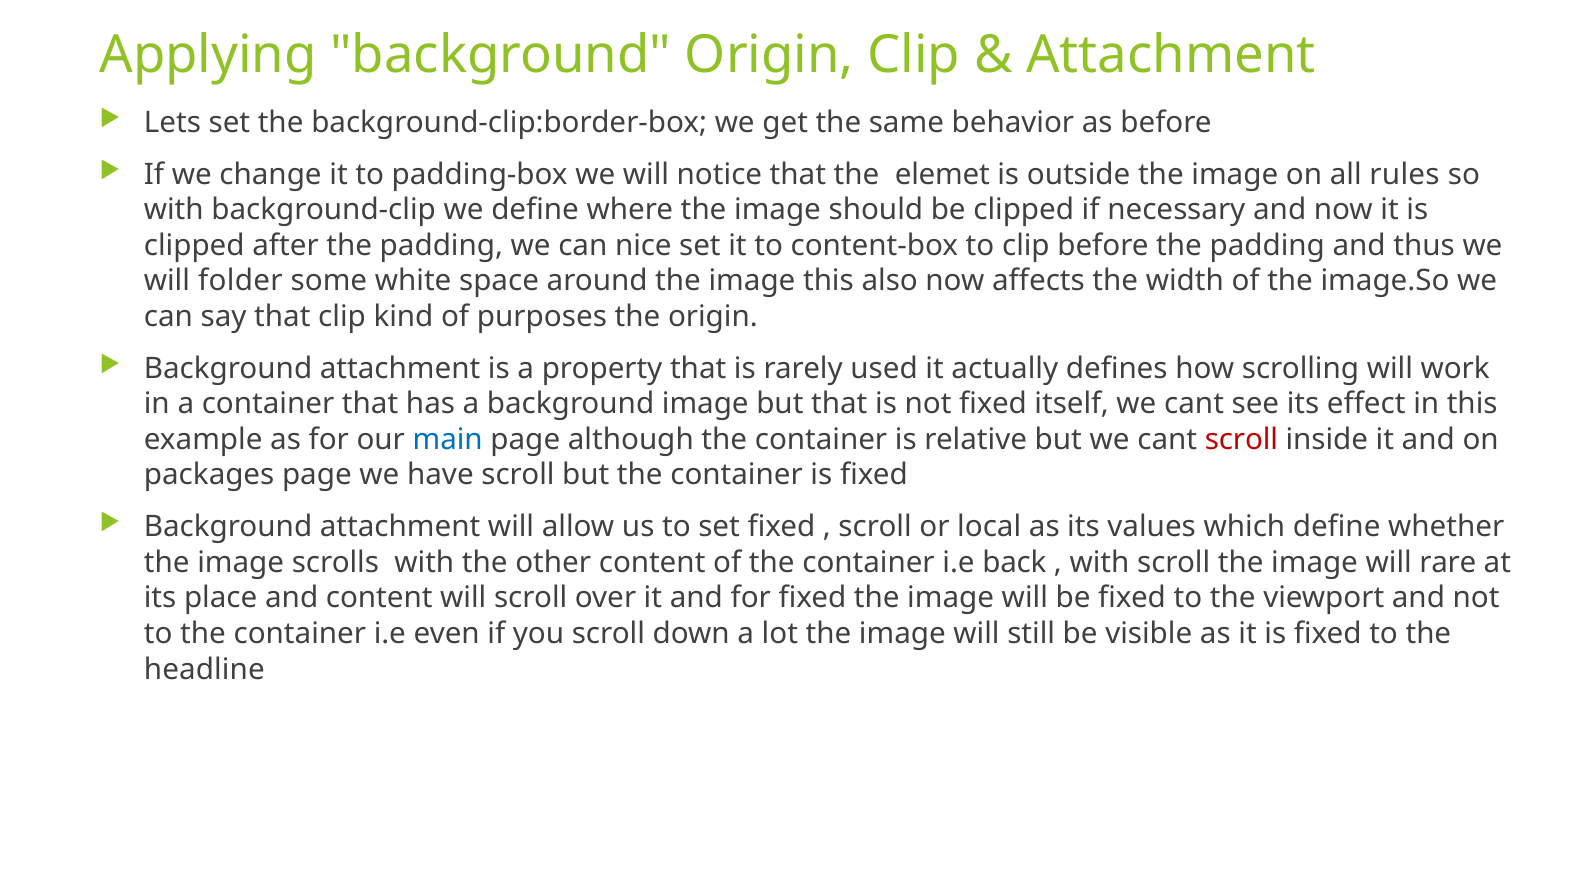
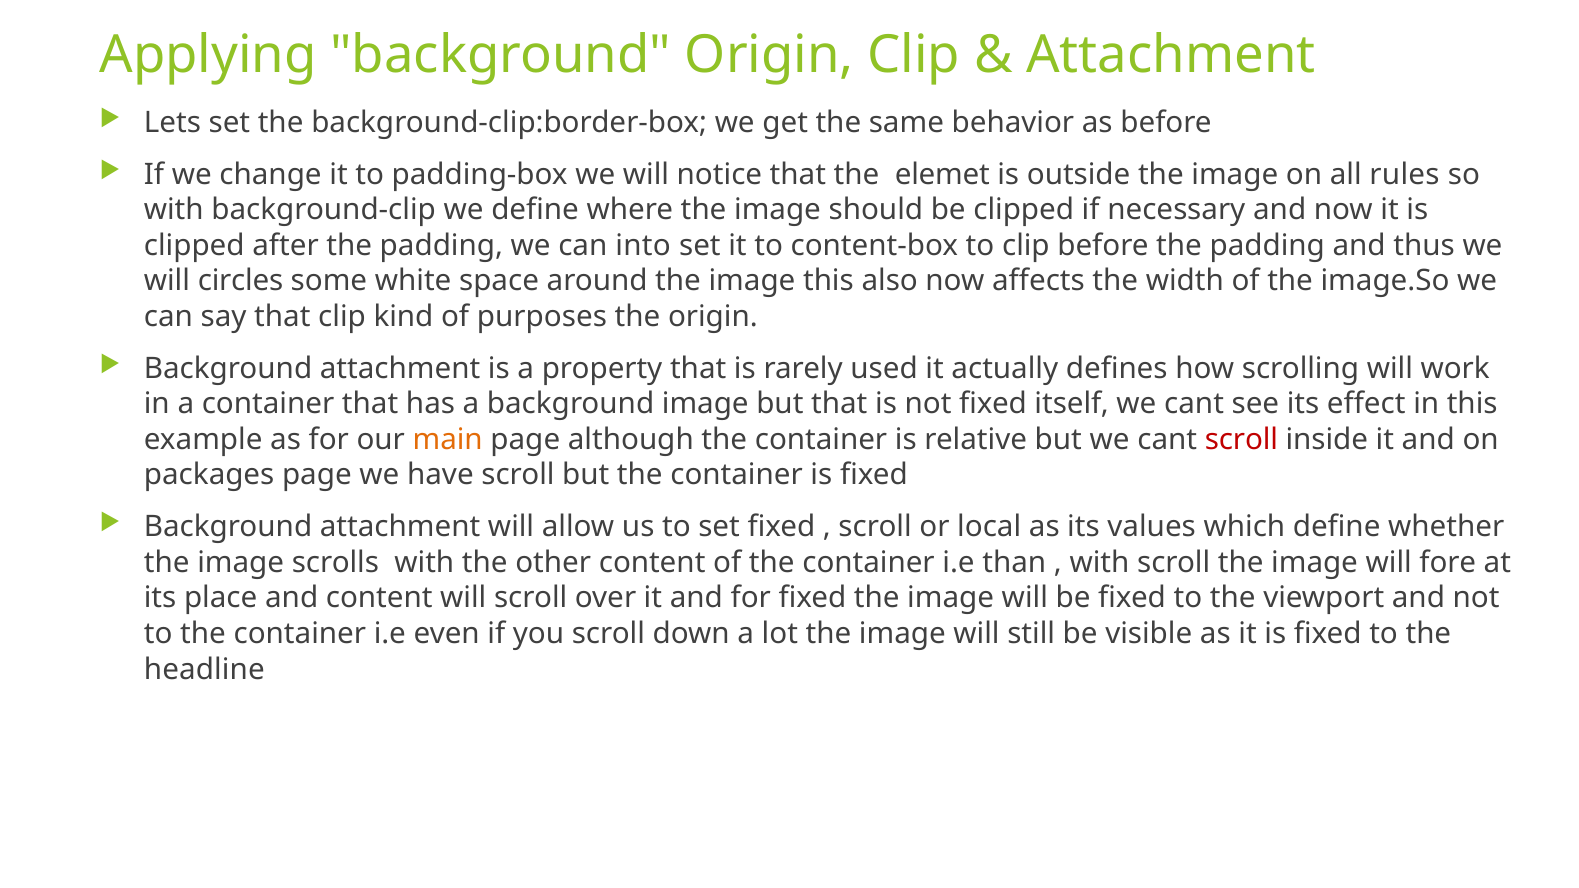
nice: nice -> into (643, 246)
folder: folder -> circles (241, 281)
main colour: blue -> orange (448, 440)
back: back -> than (1014, 563)
rare: rare -> fore (1448, 563)
